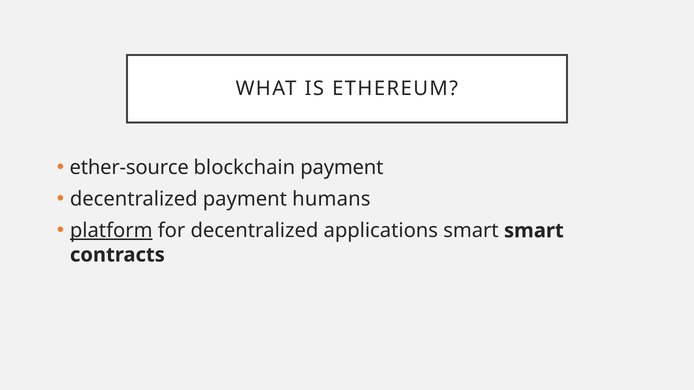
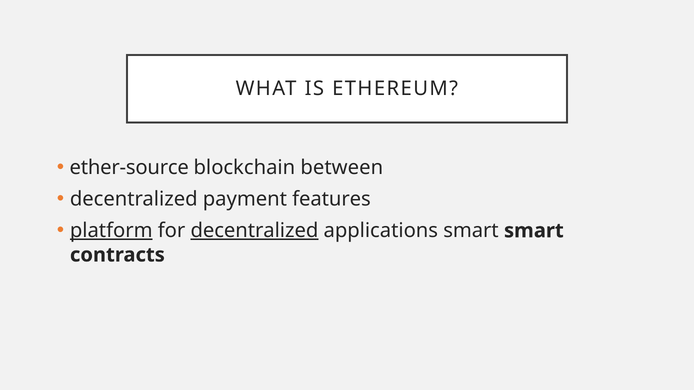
blockchain payment: payment -> between (342, 168)
humans: humans -> features (331, 199)
decentralized underline: none -> present (254, 231)
